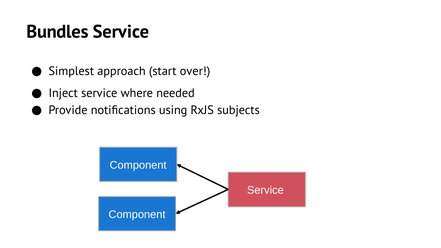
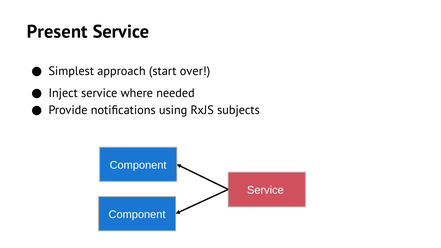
Bundles: Bundles -> Present (57, 32)
